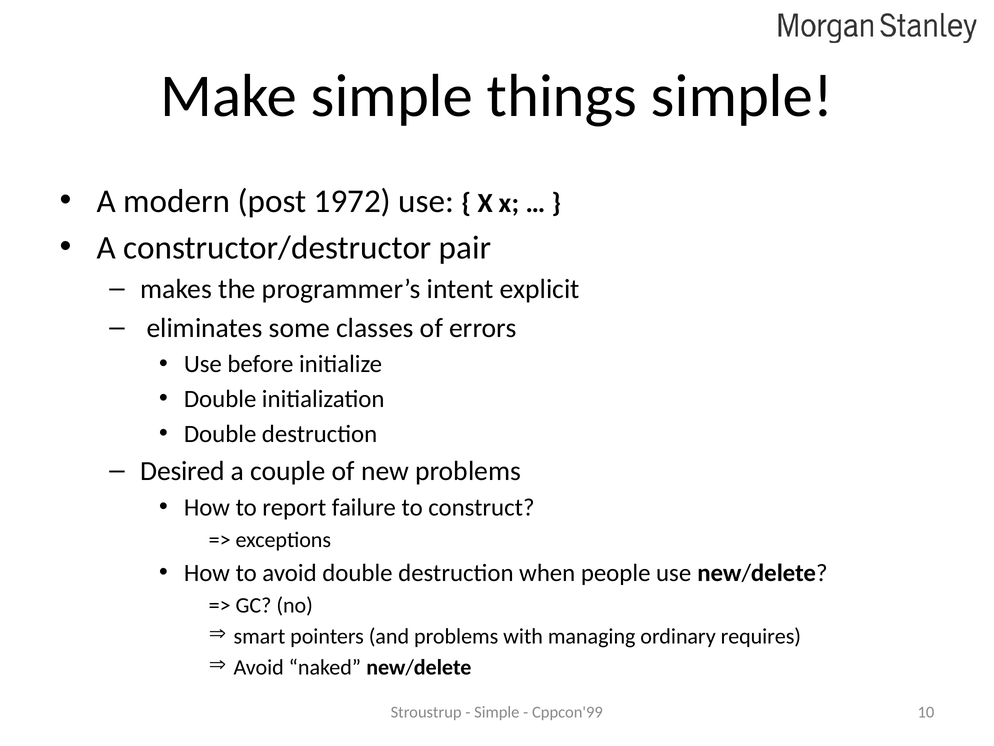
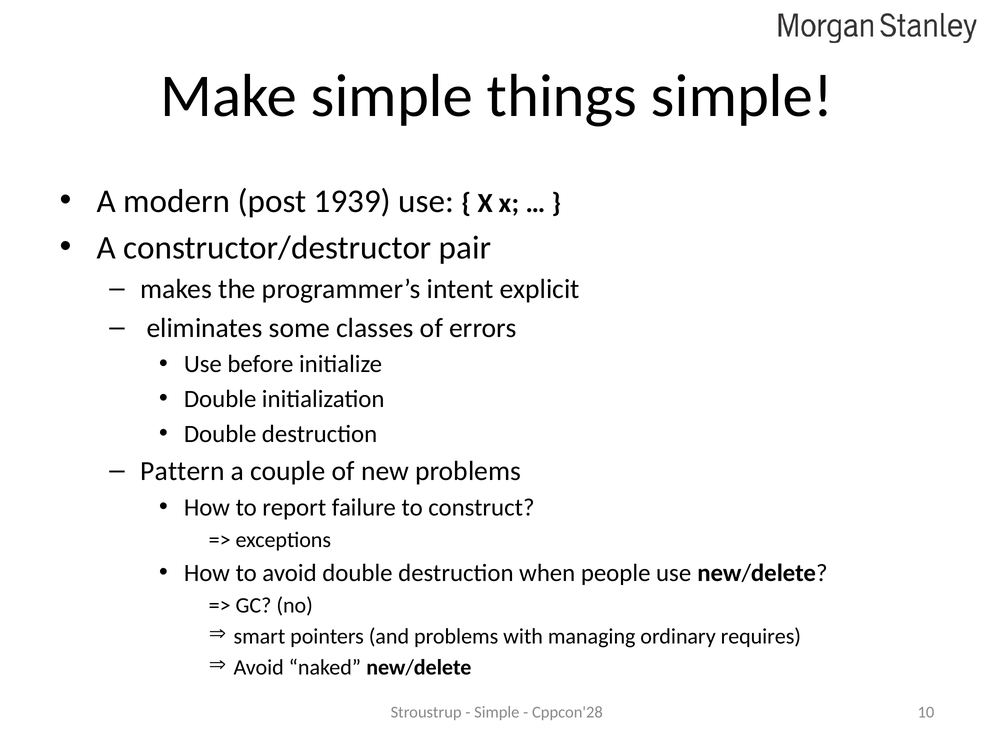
1972: 1972 -> 1939 (352, 201)
Desired: Desired -> Pattern (182, 471)
Cppcon'99: Cppcon'99 -> Cppcon'28 (567, 712)
